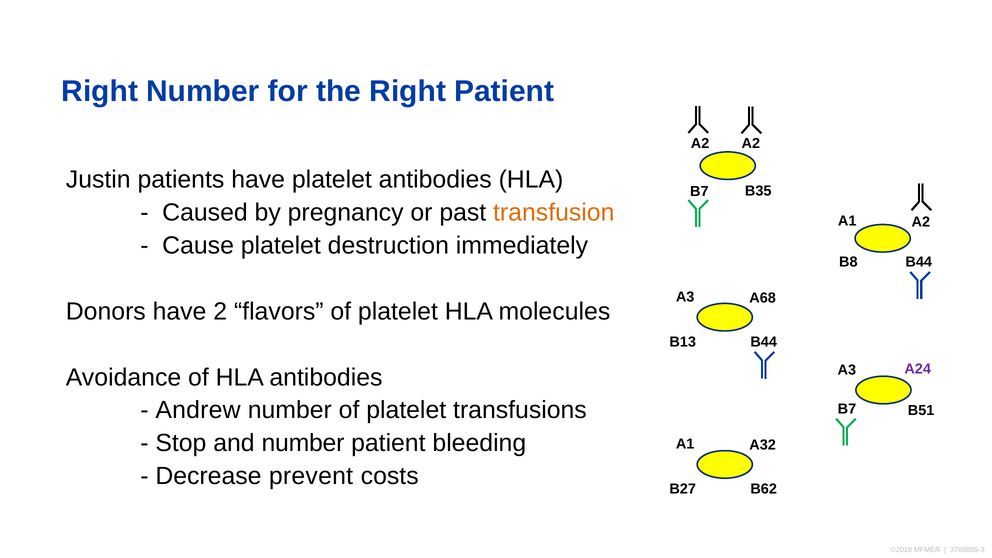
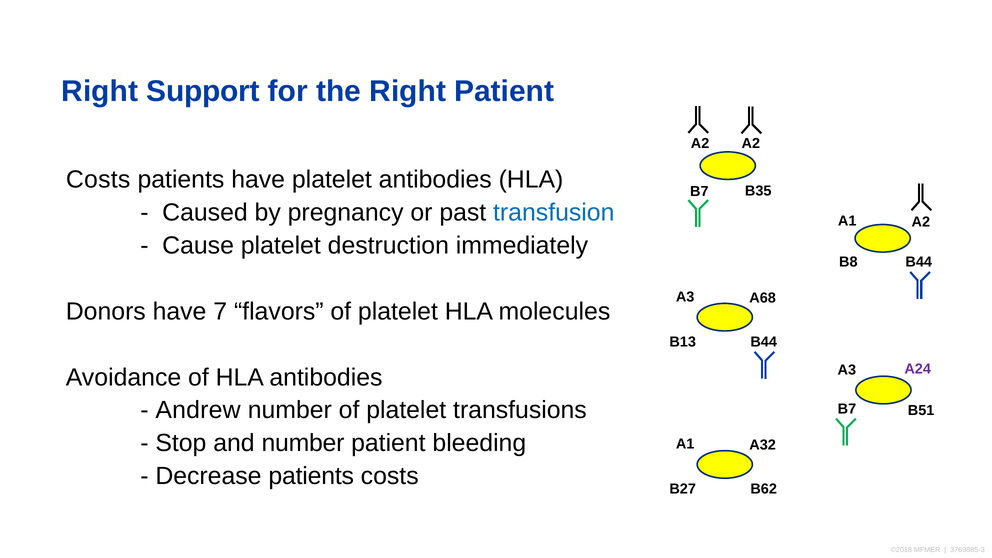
Right Number: Number -> Support (203, 92)
Justin: Justin -> Costs (98, 179)
transfusion colour: orange -> blue (554, 212)
2: 2 -> 7 (220, 311)
Decrease prevent: prevent -> patients (311, 476)
